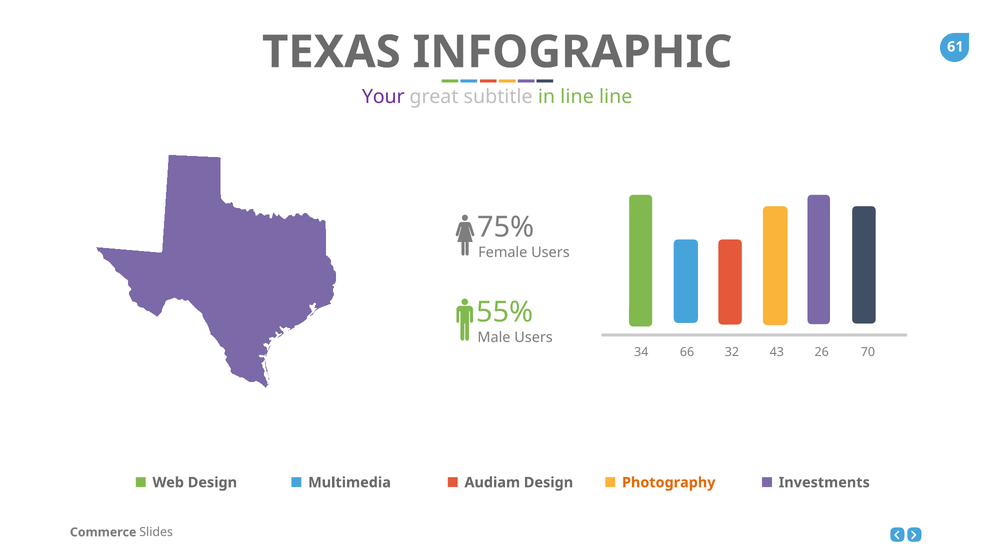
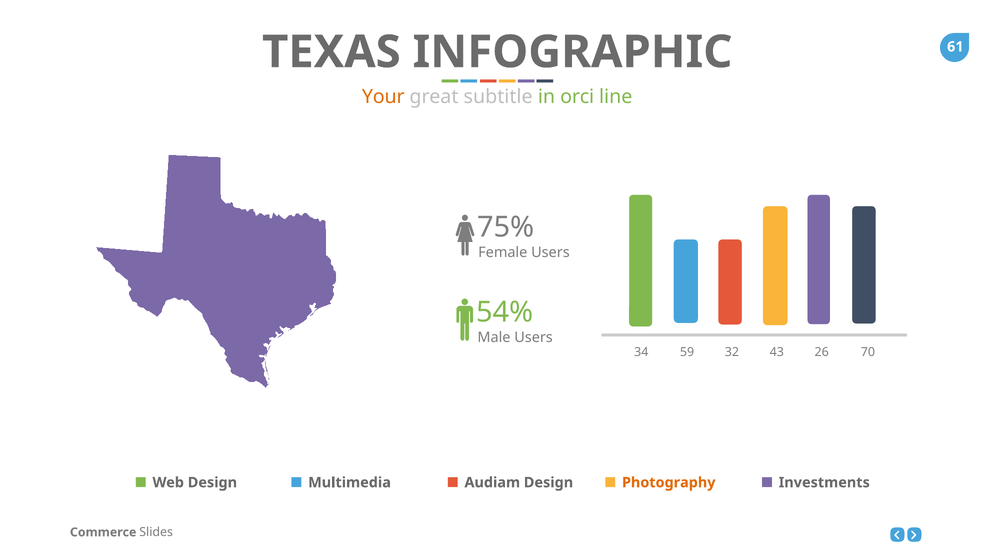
Your colour: purple -> orange (383, 97)
in line: line -> orci (577, 97)
55%: 55% -> 54% (505, 313)
66: 66 -> 59 (687, 352)
